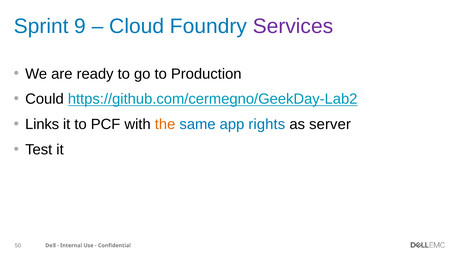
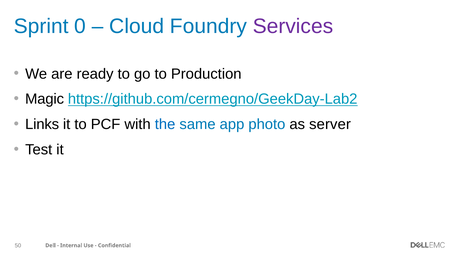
9: 9 -> 0 (80, 26)
Could: Could -> Magic (45, 99)
the colour: orange -> blue (165, 125)
rights: rights -> photo (267, 125)
